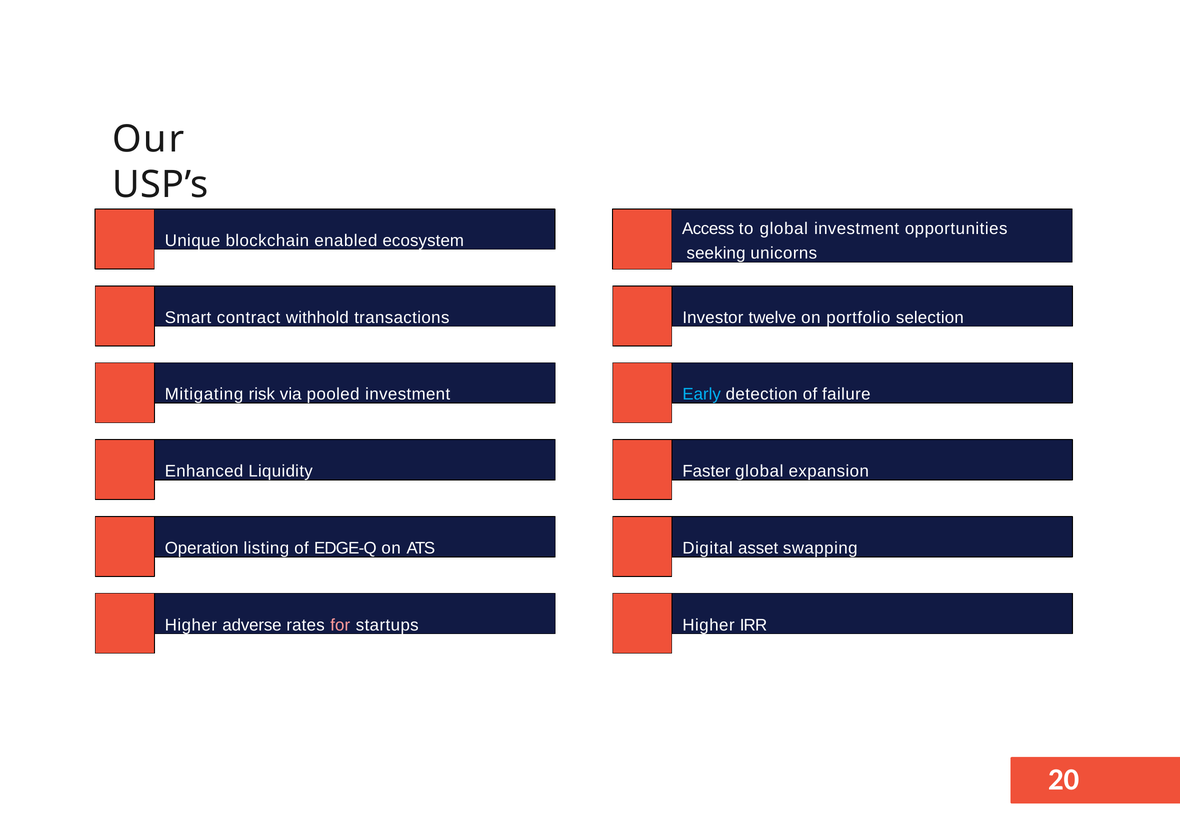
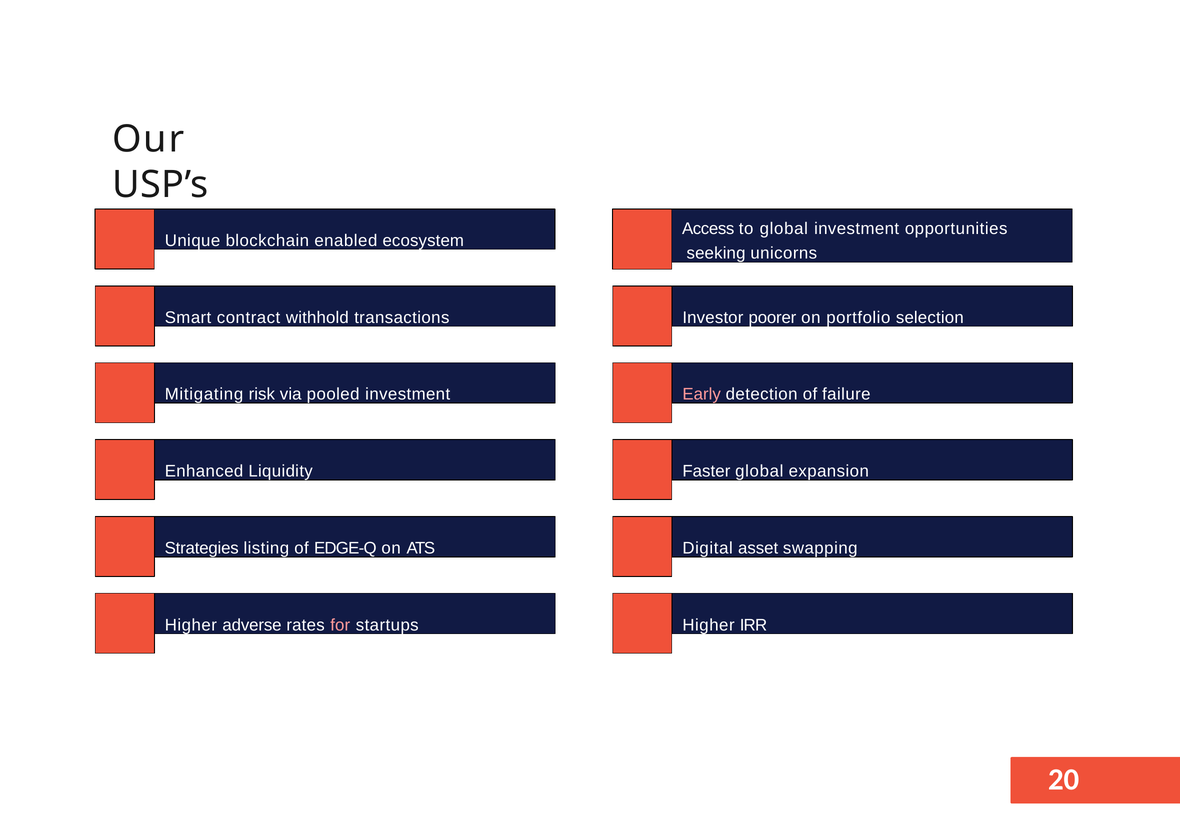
twelve: twelve -> poorer (772, 318)
Early colour: light blue -> pink (702, 394)
Operation: Operation -> Strategies (202, 548)
